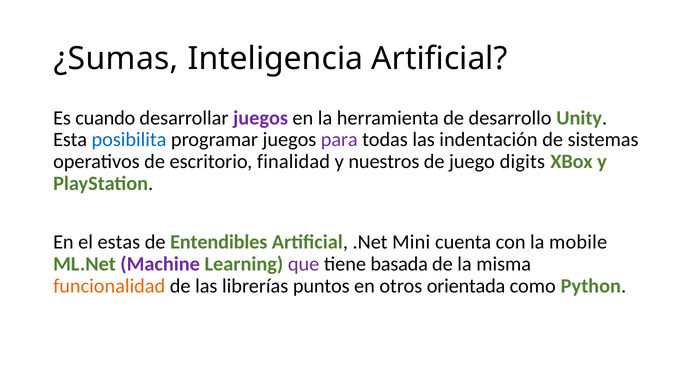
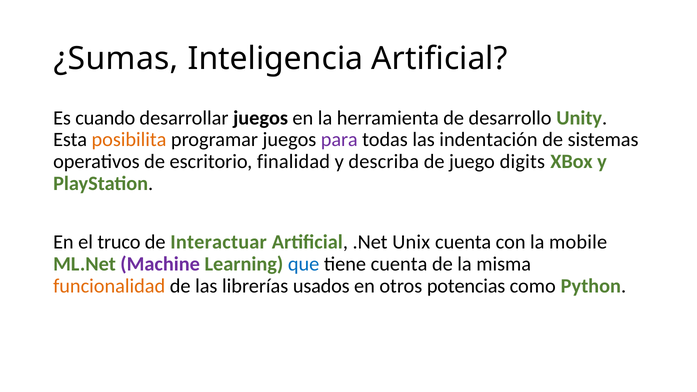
juegos colour: purple -> black (261, 118)
posibilita colour: blue -> orange (129, 140)
nuestros: nuestros -> describa (384, 162)
estas: estas -> truco (119, 242)
Entendibles: Entendibles -> Interactuar (219, 242)
Mini: Mini -> Unix (411, 242)
que colour: purple -> blue (304, 264)
tiene basada: basada -> cuenta (399, 264)
puntos: puntos -> usados (321, 286)
orientada: orientada -> potencias (466, 286)
